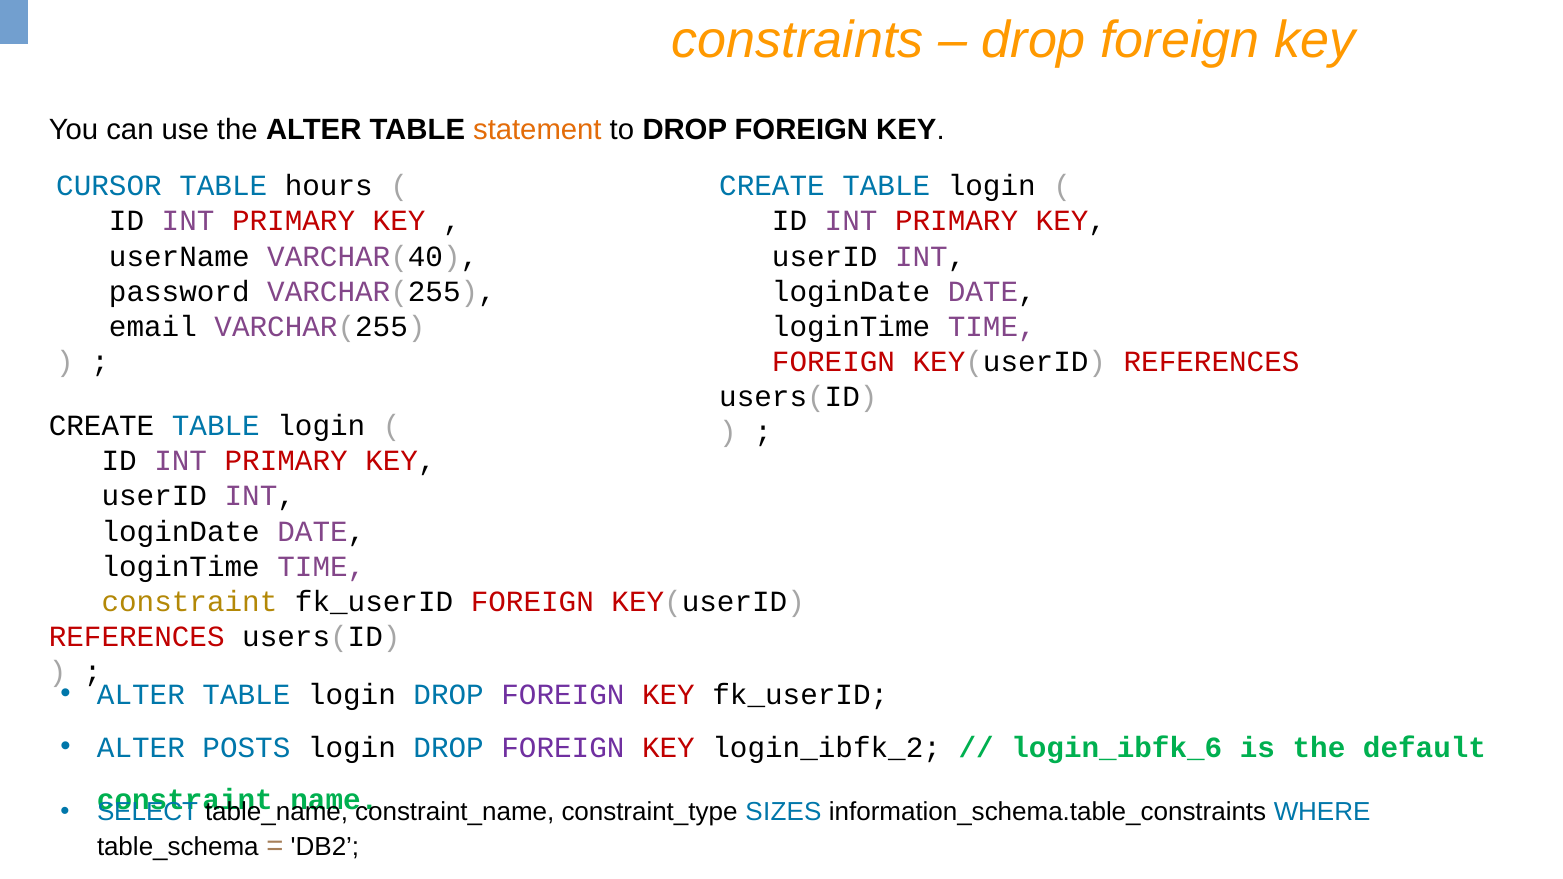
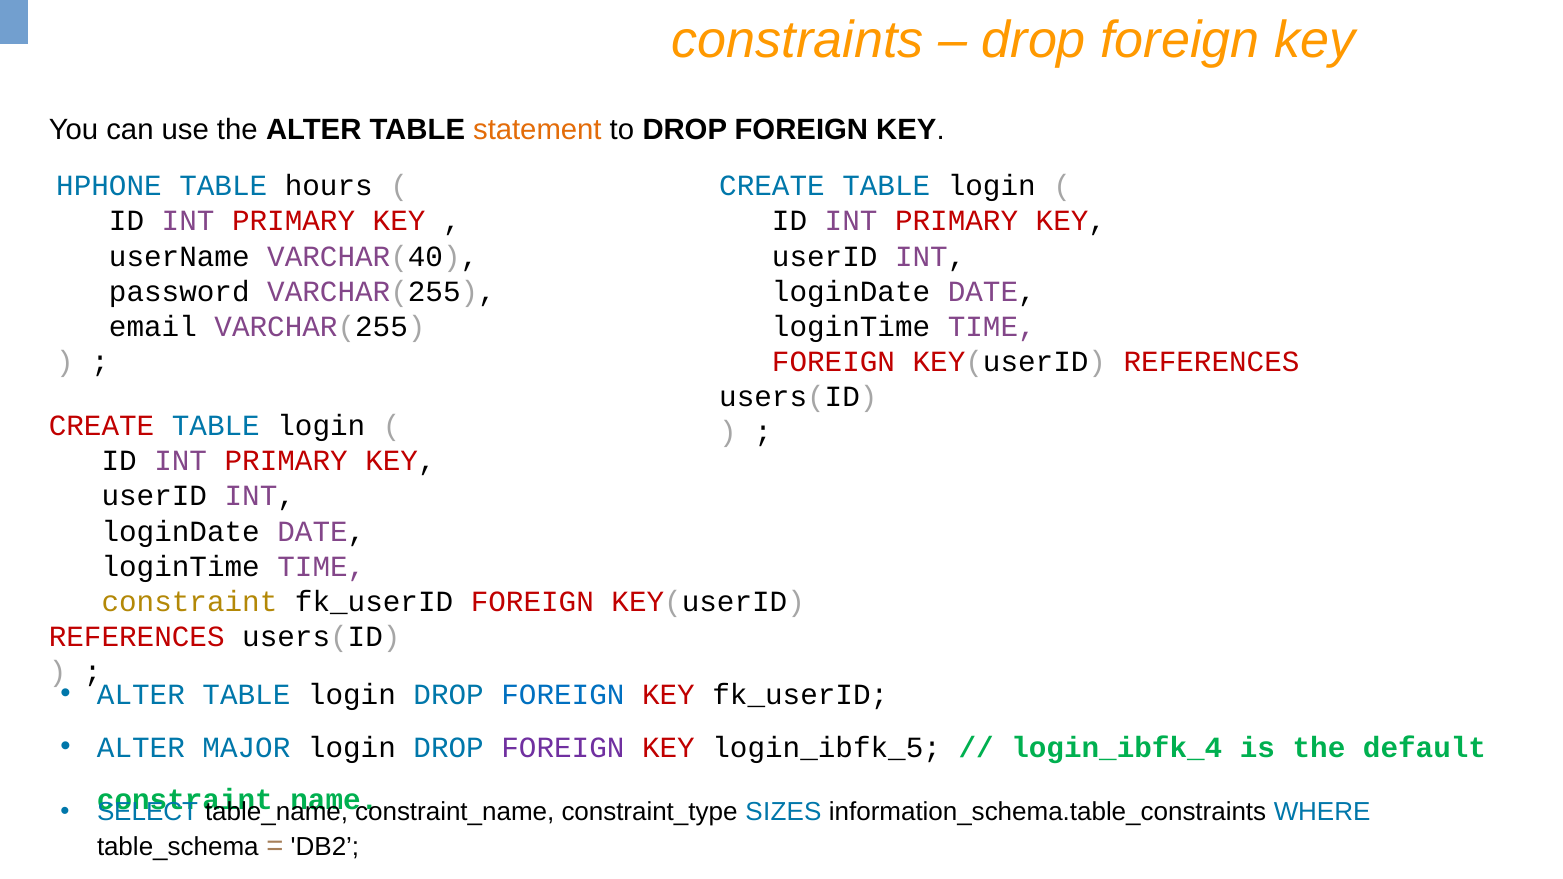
CURSOR: CURSOR -> HPHONE (109, 186)
CREATE colour: black -> red (102, 426)
FOREIGN colour: purple -> blue (563, 695)
POSTS: POSTS -> MAJOR (246, 748)
login_ibfk_2: login_ibfk_2 -> login_ibfk_5 (827, 748)
login_ibfk_6: login_ibfk_6 -> login_ibfk_4 (1117, 748)
